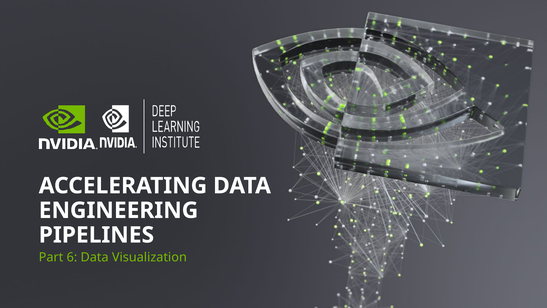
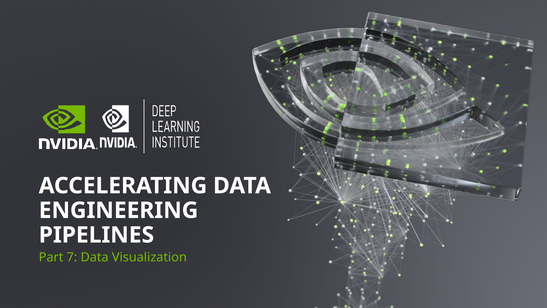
6: 6 -> 7 (72, 257)
